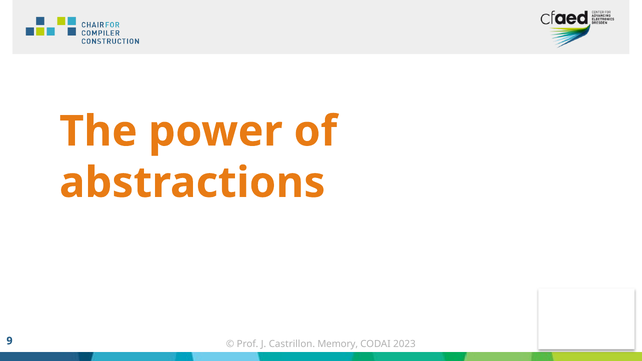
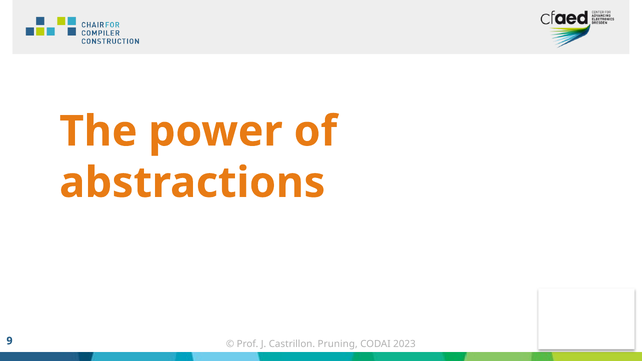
Memory: Memory -> Pruning (338, 344)
